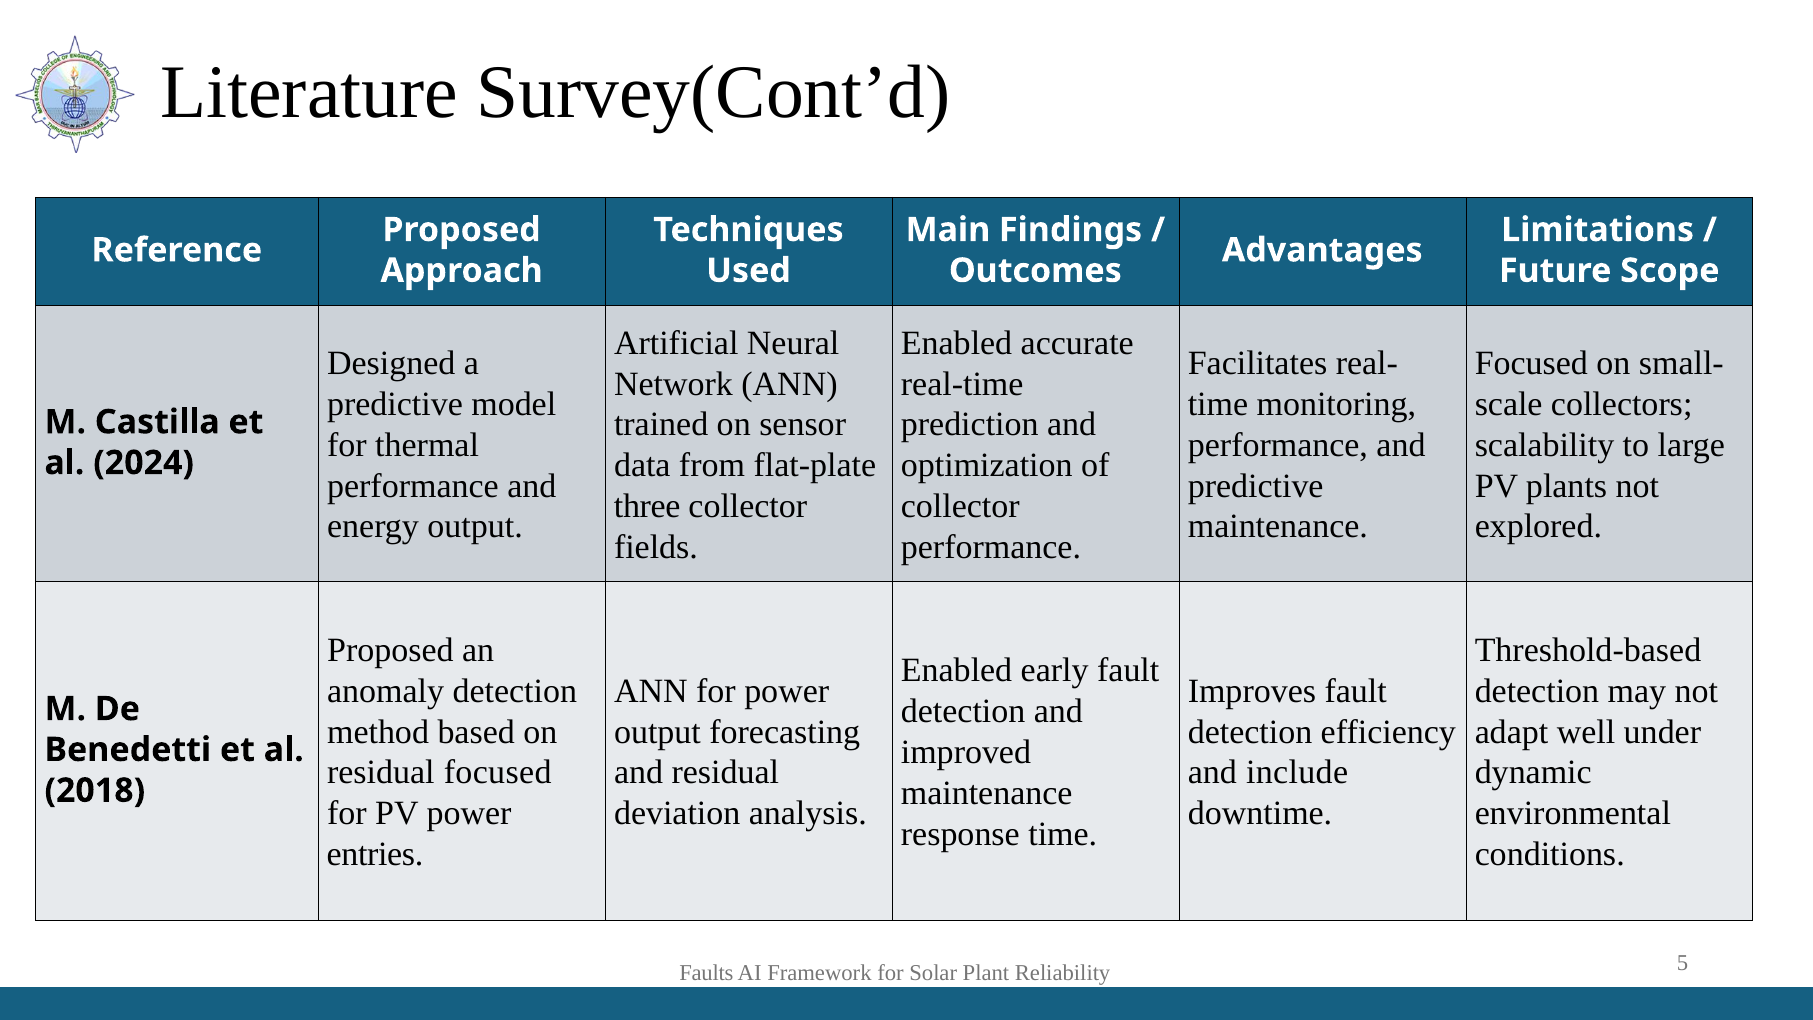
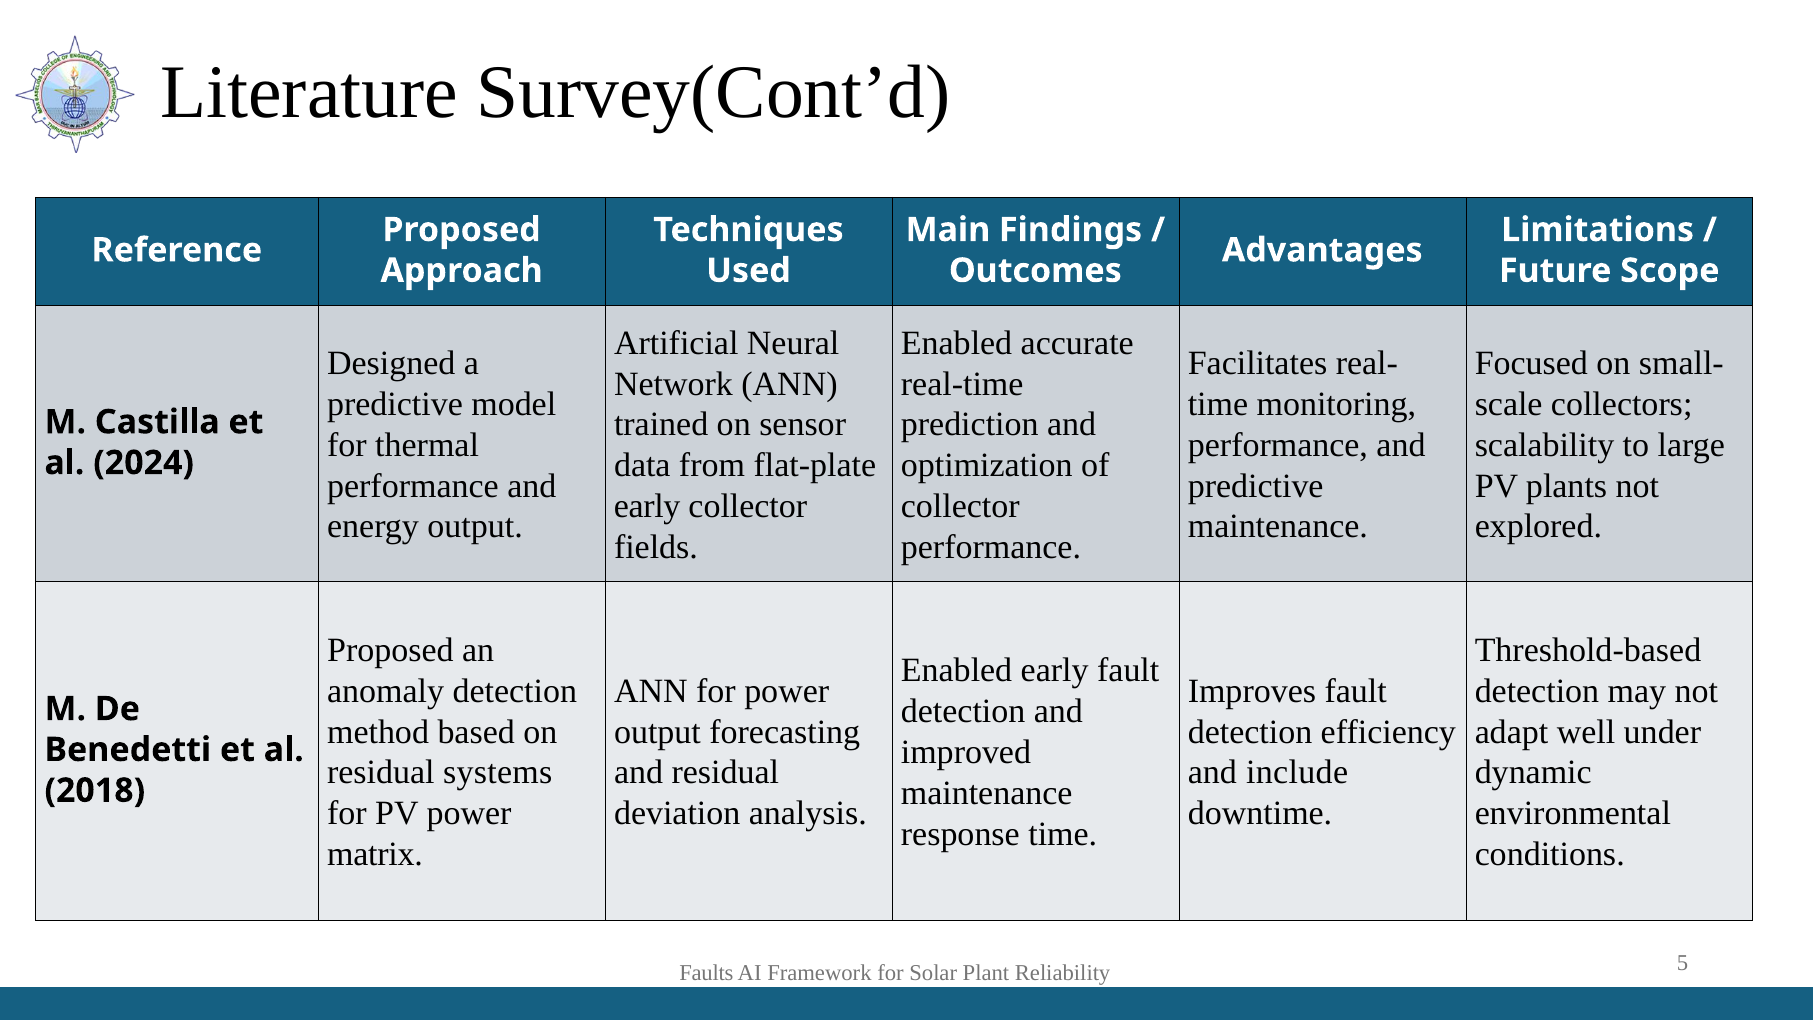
three: three -> early (647, 506)
residual focused: focused -> systems (498, 773)
entries: entries -> matrix (375, 854)
